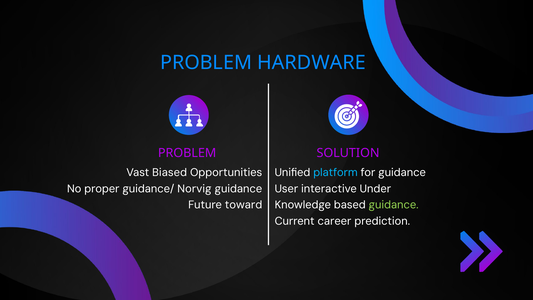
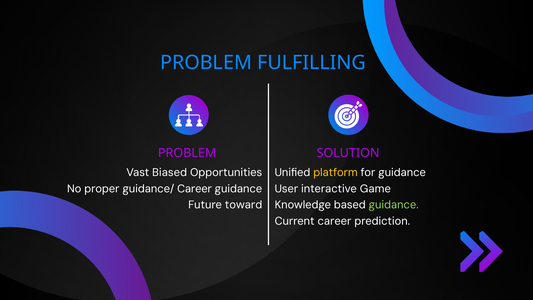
HARDWARE: HARDWARE -> FULFILLING (312, 62)
platform colour: light blue -> yellow (335, 172)
Norvig: Norvig -> Career (195, 189)
Under: Under -> Game (375, 189)
